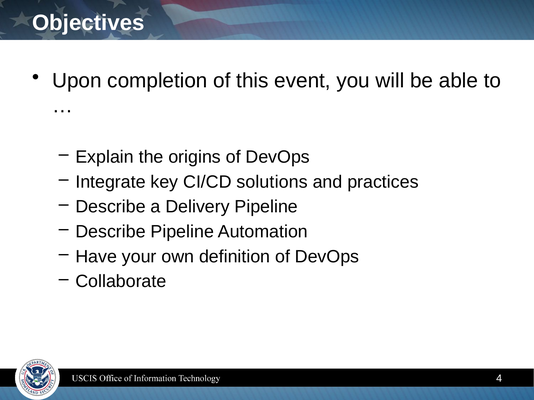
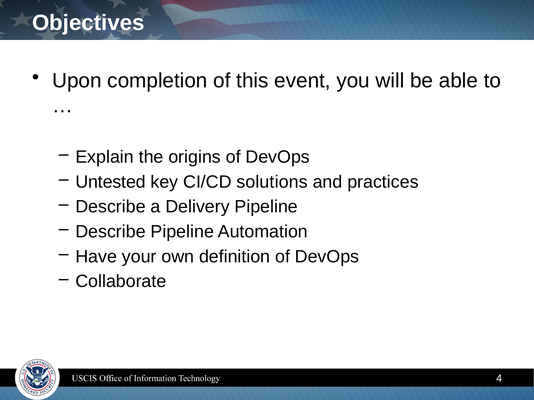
Integrate: Integrate -> Untested (111, 182)
